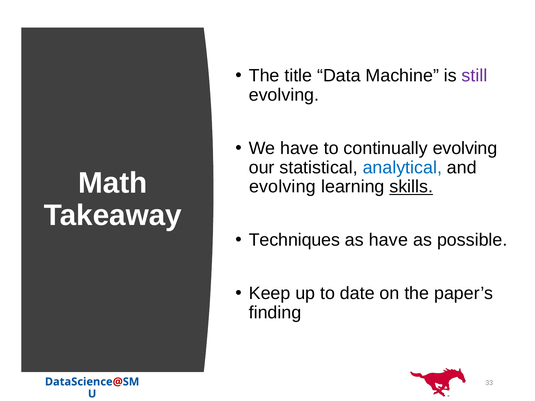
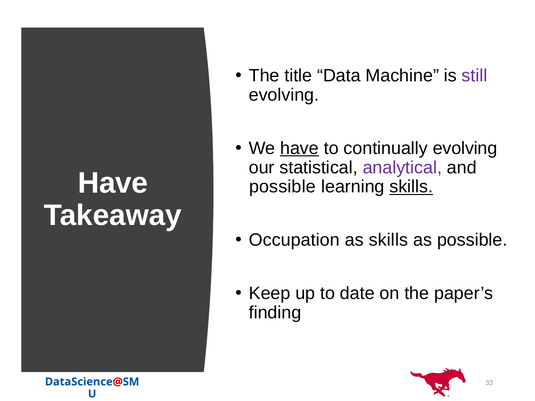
have underline: none -> present (299, 148)
analytical colour: blue -> purple (402, 168)
Math: Math -> Have (113, 183)
evolving: evolving -> possible (282, 187)
Techniques: Techniques -> Occupation (294, 240)
as have: have -> skills (388, 240)
